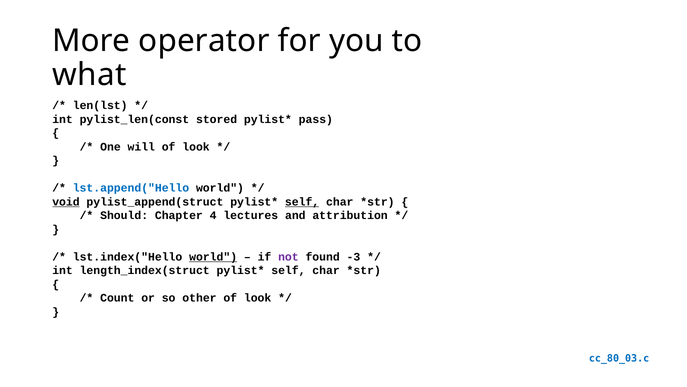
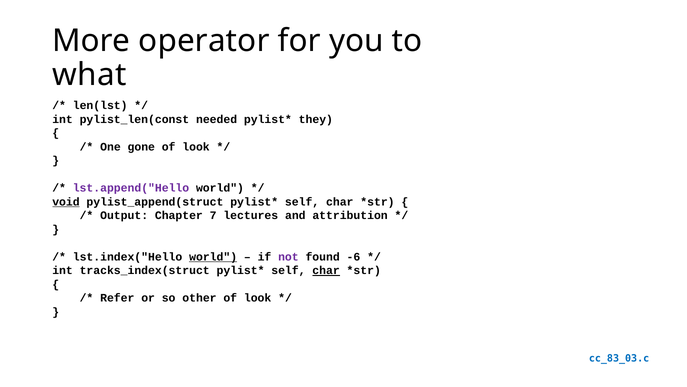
stored: stored -> needed (217, 119)
pass: pass -> they (316, 119)
will: will -> gone (141, 147)
lst.append("Hello colour: blue -> purple (131, 188)
self underline: present -> none (302, 202)
Should: Should -> Output (124, 215)
4: 4 -> 7 (213, 215)
-3: -3 -> -6 (353, 257)
length_index(struct: length_index(struct -> tracks_index(struct (145, 270)
char underline: none -> present (326, 270)
Count: Count -> Refer (117, 298)
cc_80_03.c: cc_80_03.c -> cc_83_03.c (619, 358)
